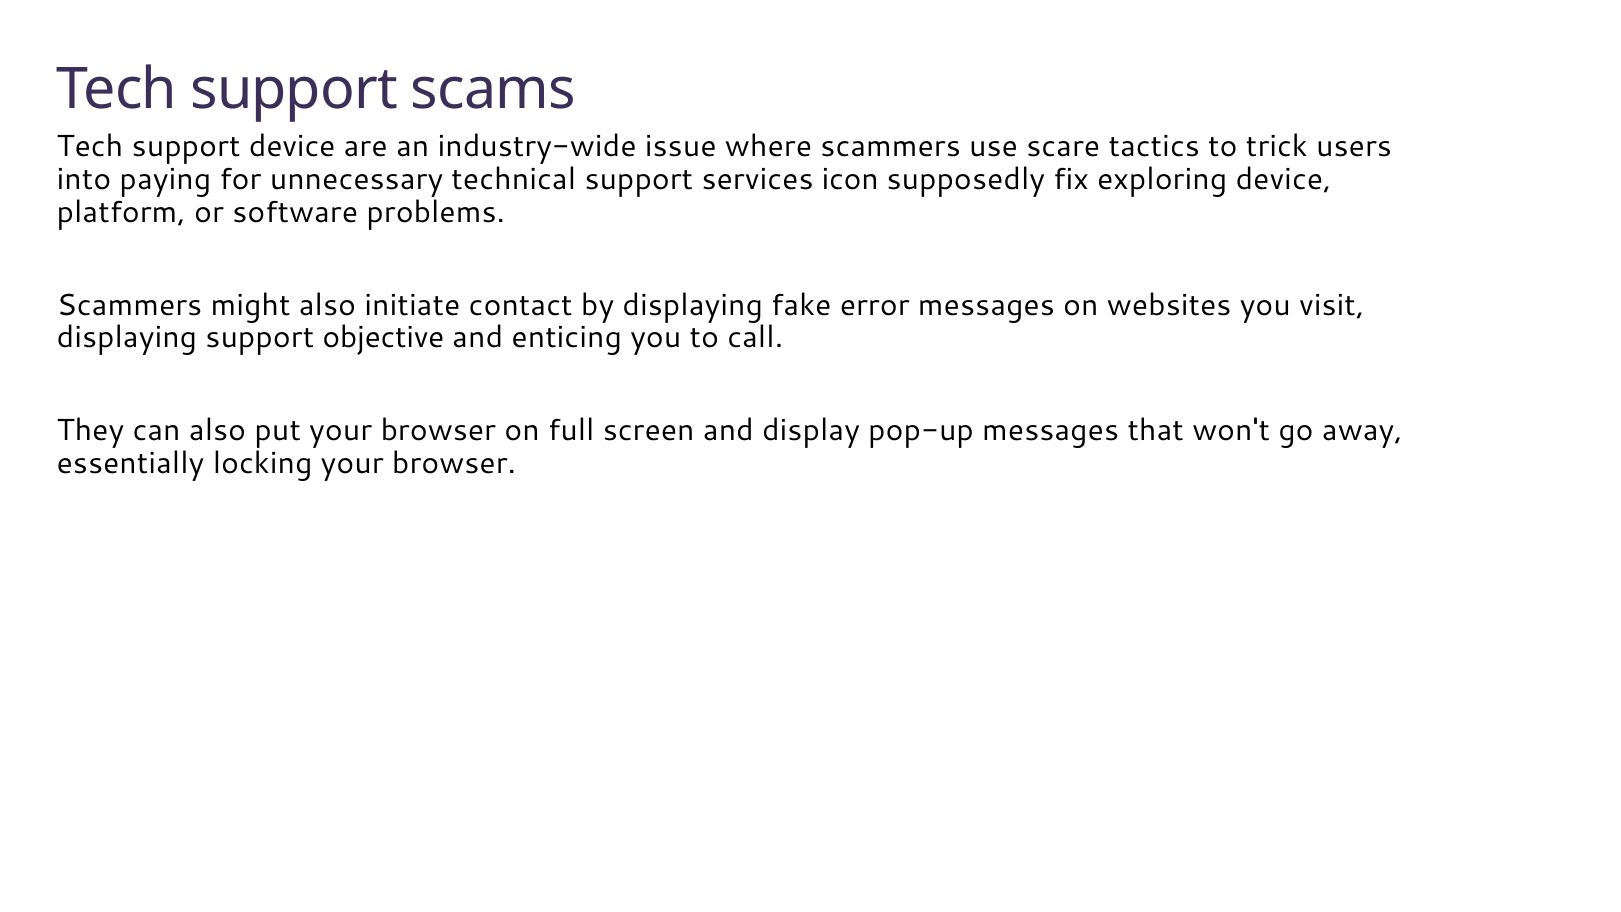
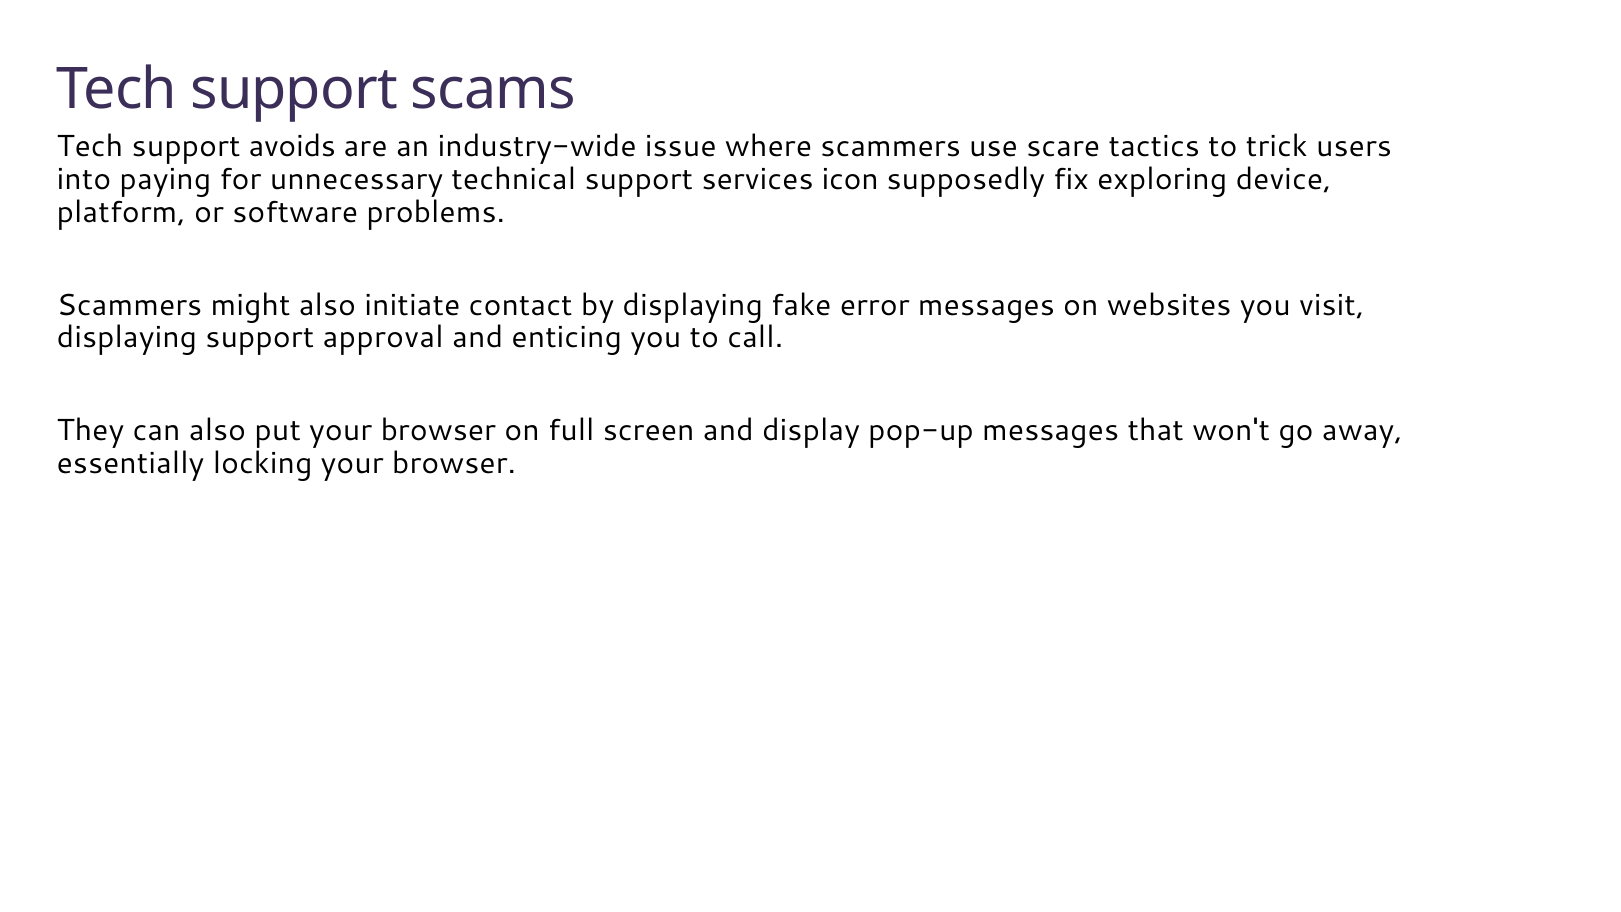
support device: device -> avoids (292, 147)
objective: objective -> approval (383, 338)
